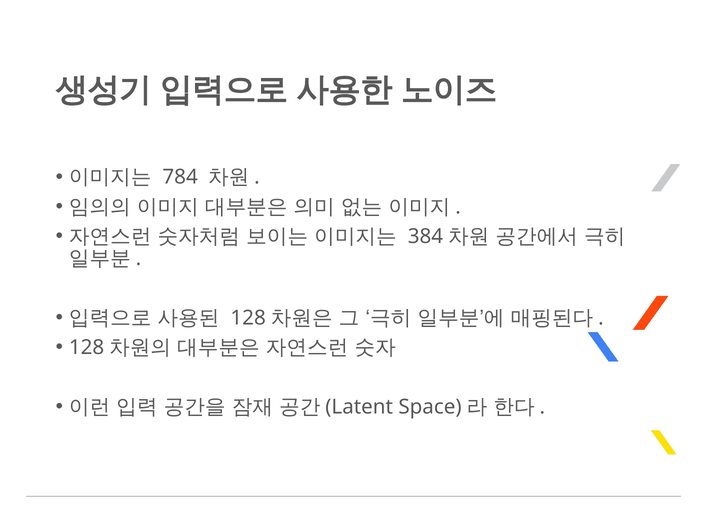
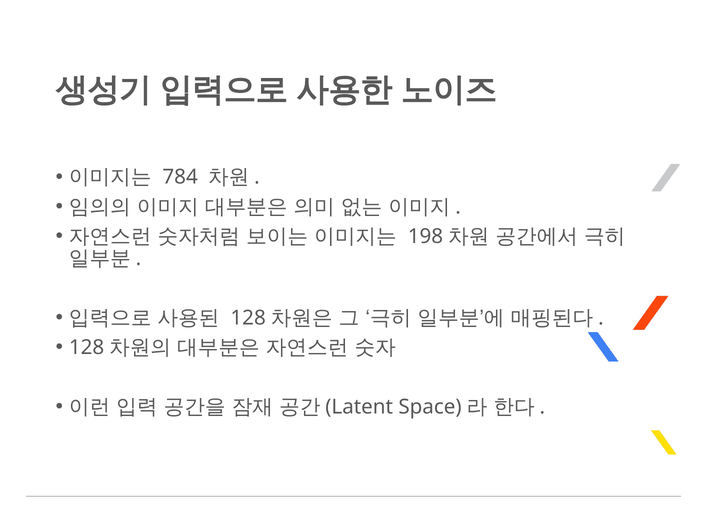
384: 384 -> 198 (425, 236)
